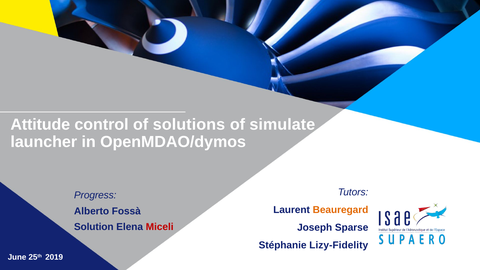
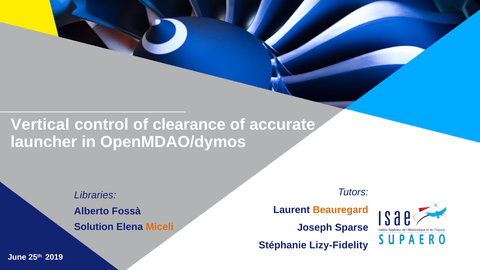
Attitude: Attitude -> Vertical (40, 125)
solutions: solutions -> clearance (189, 125)
simulate: simulate -> accurate (282, 125)
Progress: Progress -> Libraries (95, 195)
Miceli colour: red -> orange (160, 227)
